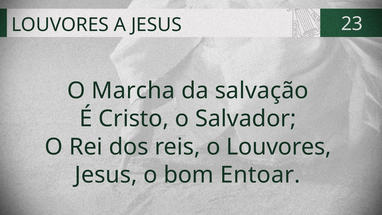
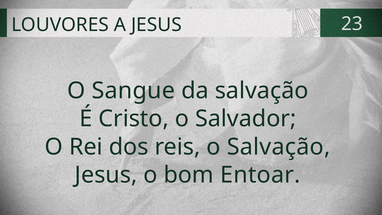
Marcha: Marcha -> Sangue (133, 91)
o Louvores: Louvores -> Salvação (279, 147)
